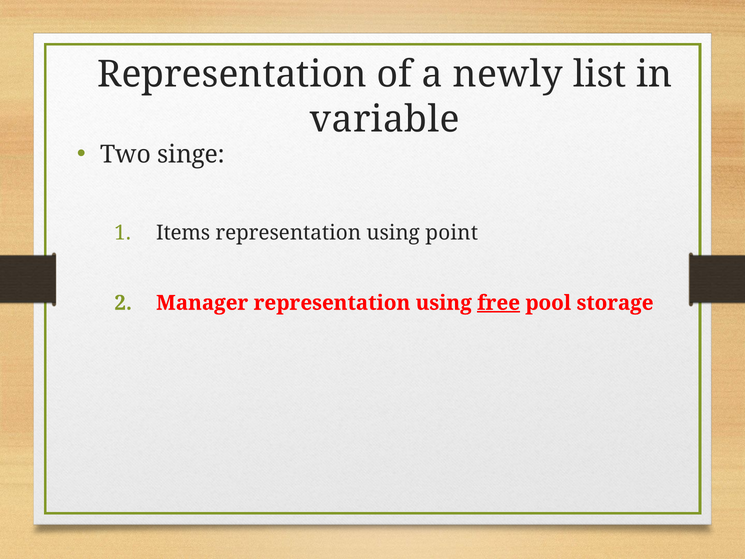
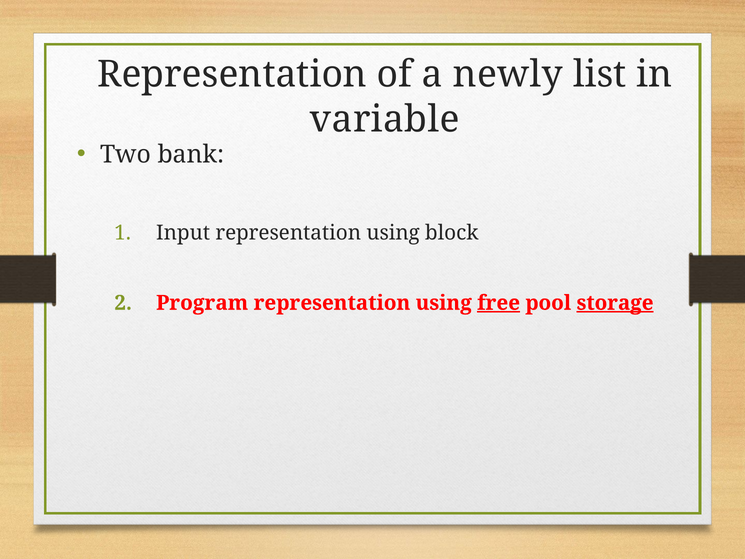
singe: singe -> bank (191, 154)
Items: Items -> Input (183, 233)
point: point -> block (452, 233)
Manager: Manager -> Program (202, 303)
storage underline: none -> present (615, 303)
